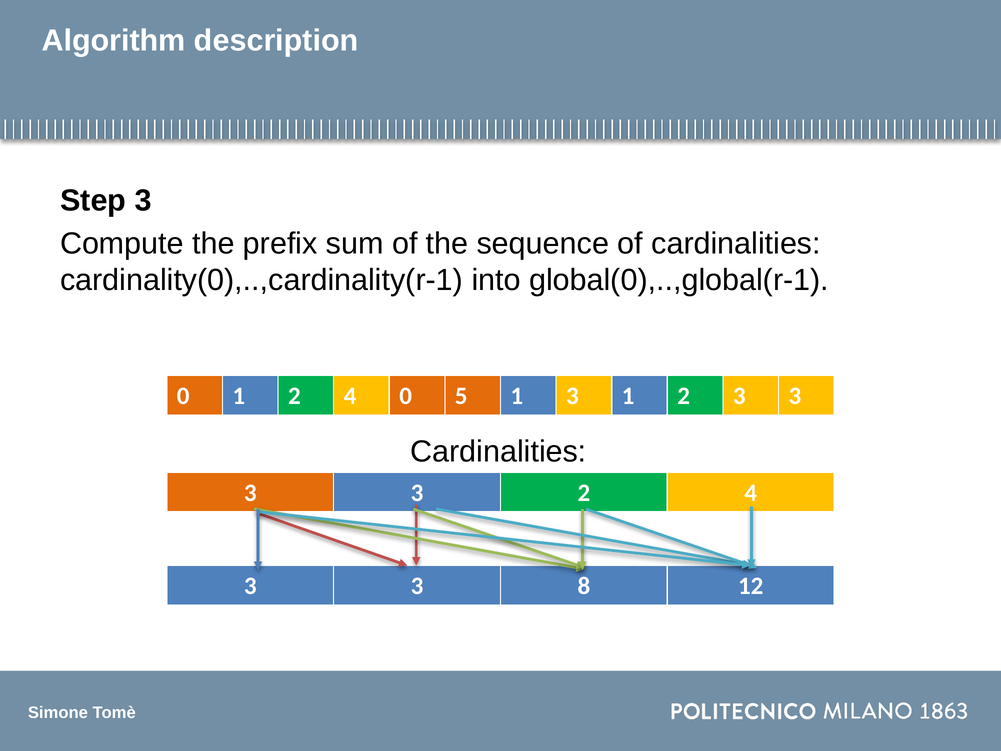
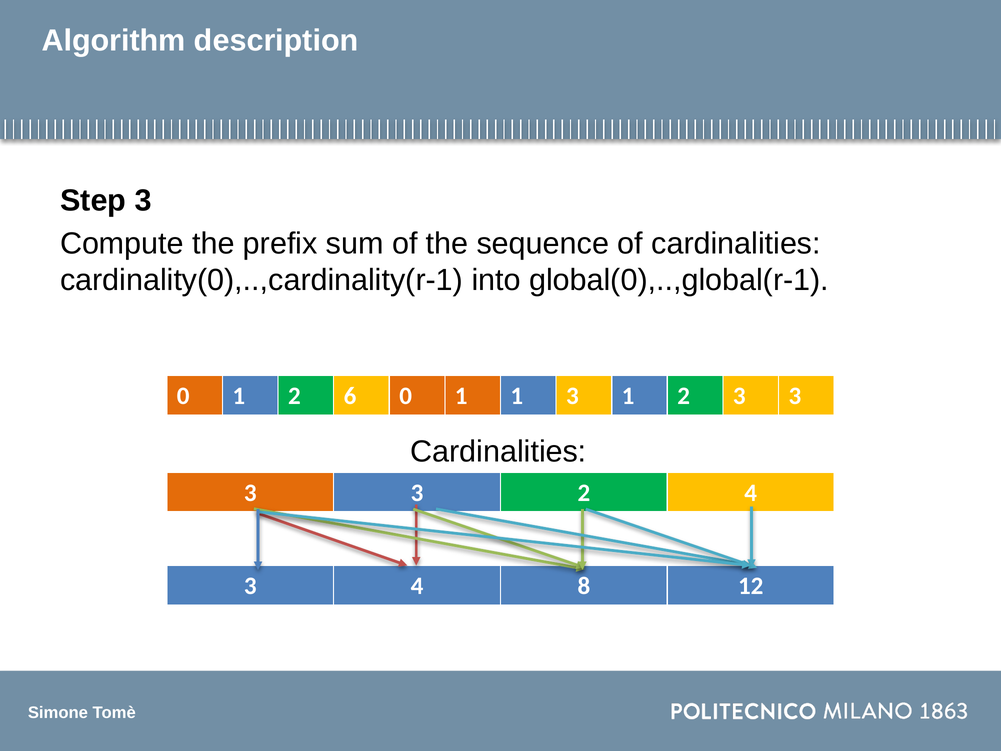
1 2 4: 4 -> 6 (350, 396)
5: 5 -> 1 (461, 396)
3: 3 -> 4 (417, 586)
